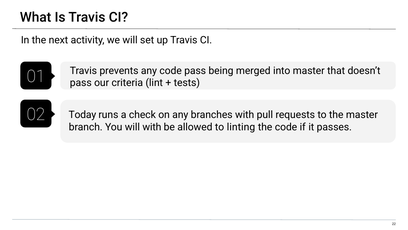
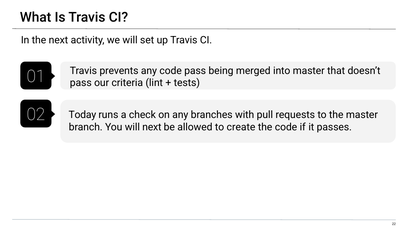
will with: with -> next (152, 127)
linting: linting -> create (241, 127)
